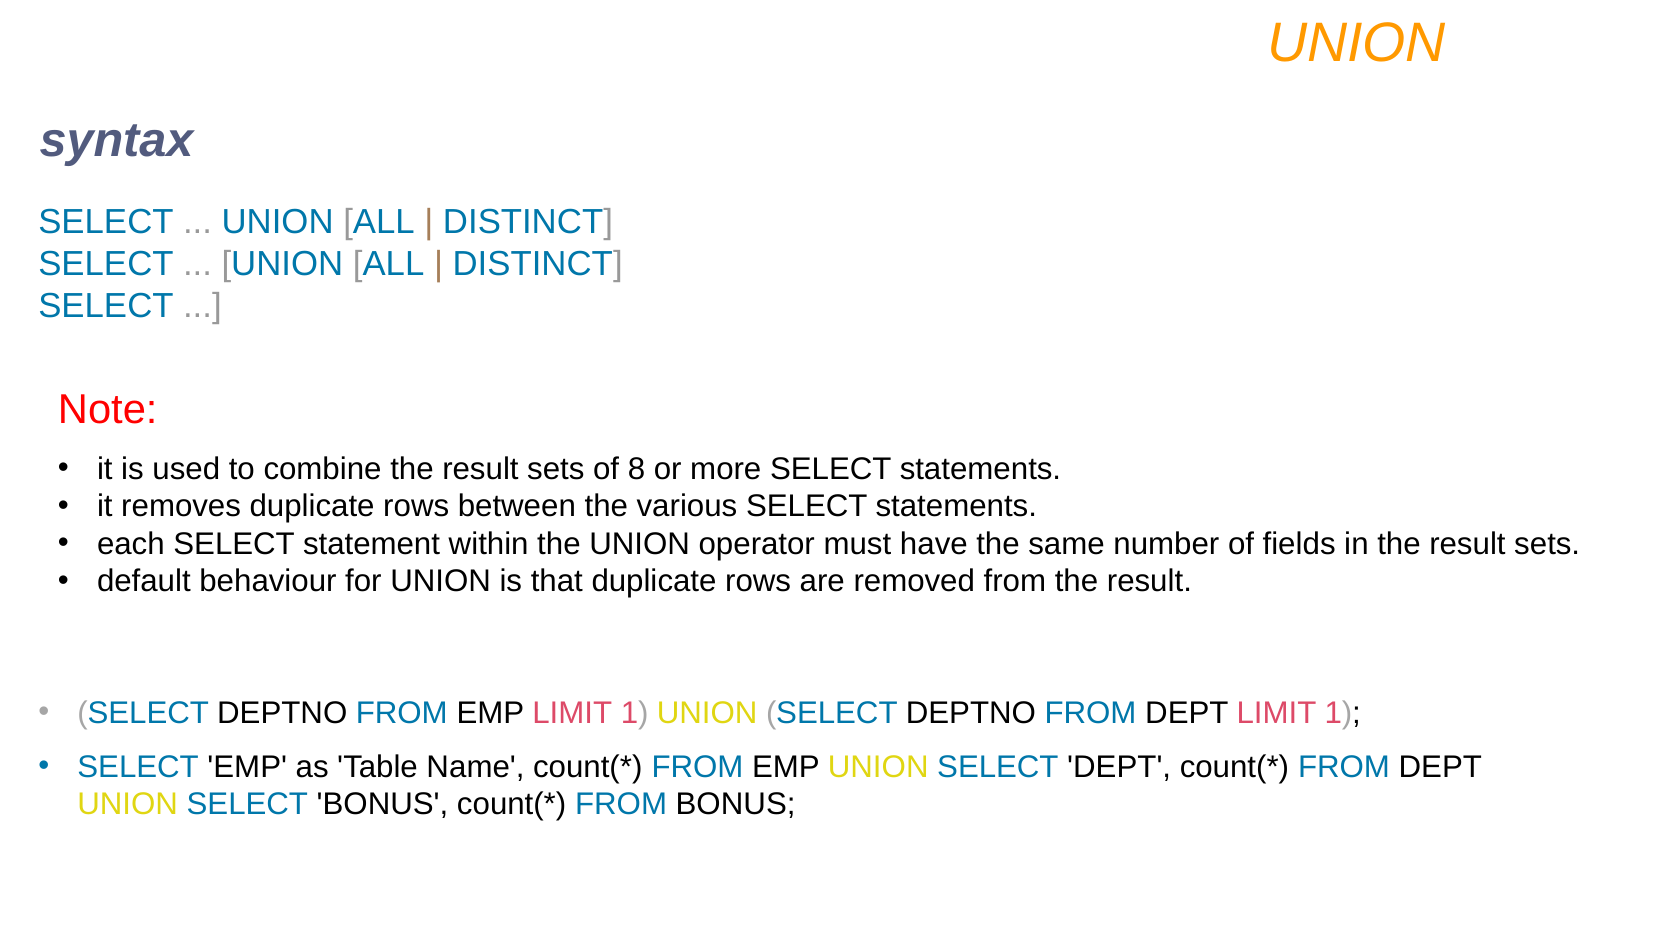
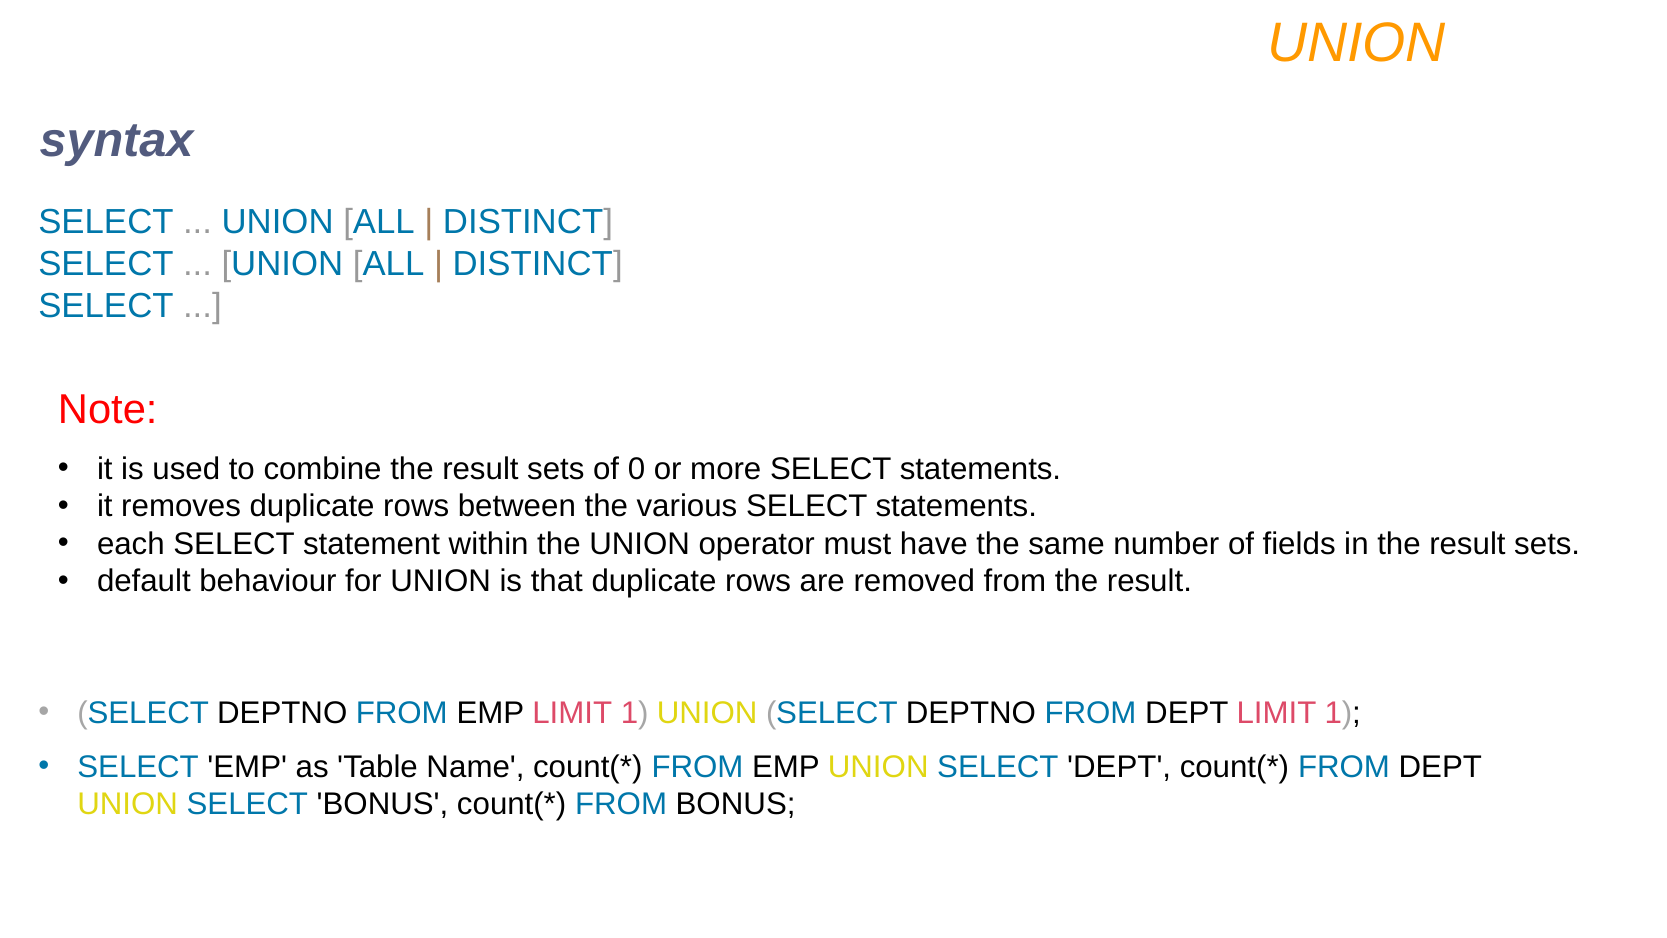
8: 8 -> 0 (637, 469)
